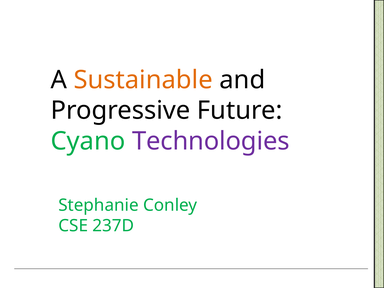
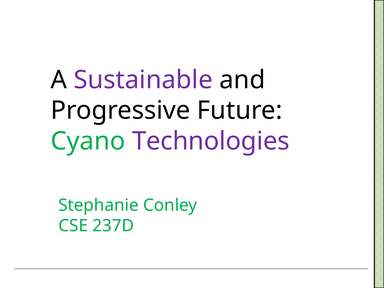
Sustainable colour: orange -> purple (143, 80)
